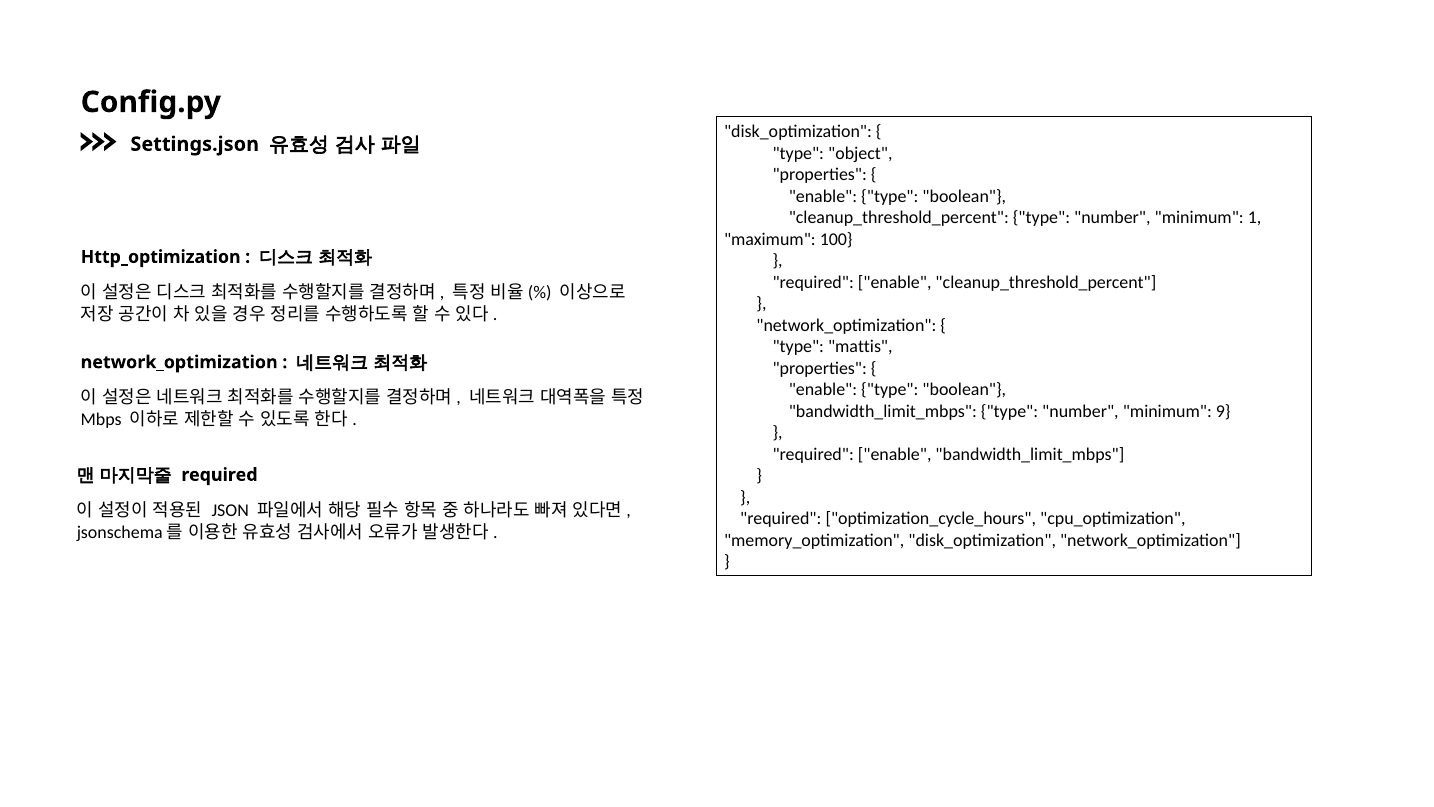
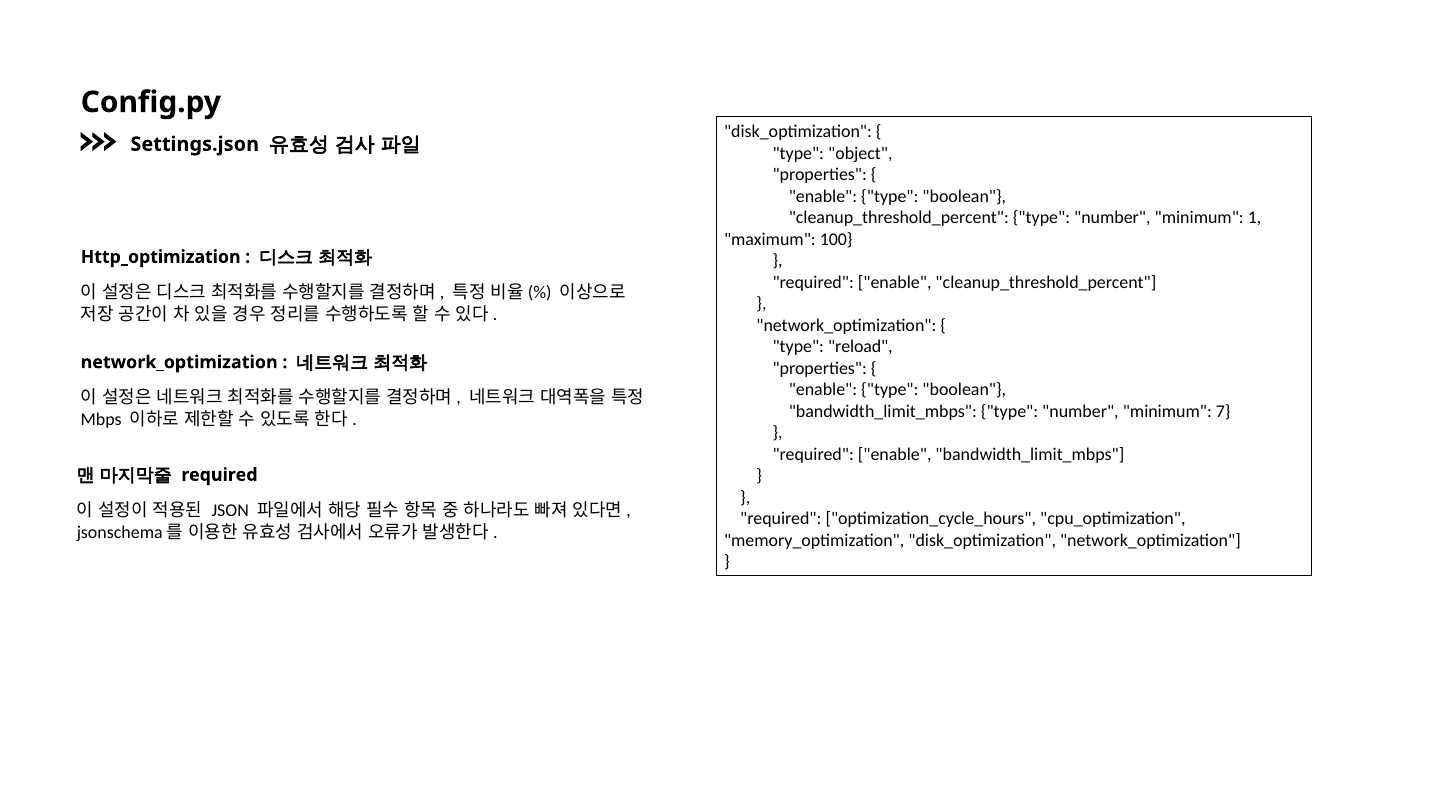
mattis: mattis -> reload (860, 347)
9: 9 -> 7 (1223, 411)
